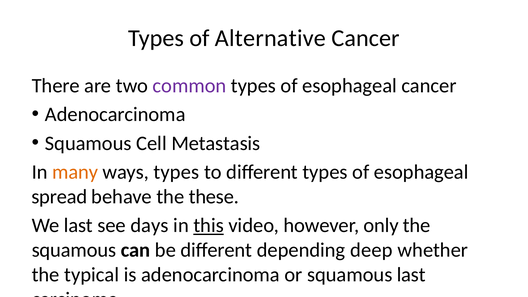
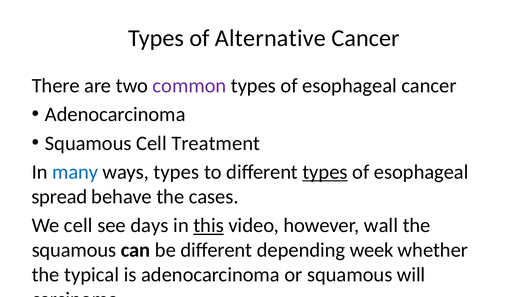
Metastasis: Metastasis -> Treatment (216, 143)
many colour: orange -> blue (75, 172)
types underline: none -> present (325, 172)
these: these -> cases (214, 197)
We last: last -> cell (78, 225)
only: only -> wall (381, 225)
deep: deep -> week (372, 250)
squamous last: last -> will (411, 275)
